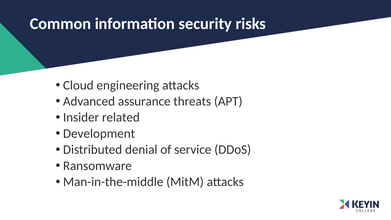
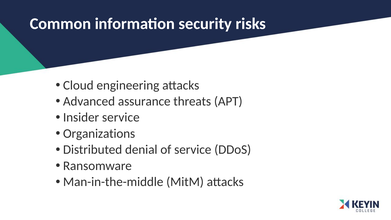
Insider related: related -> service (121, 117)
Development: Development -> Organizations (99, 134)
